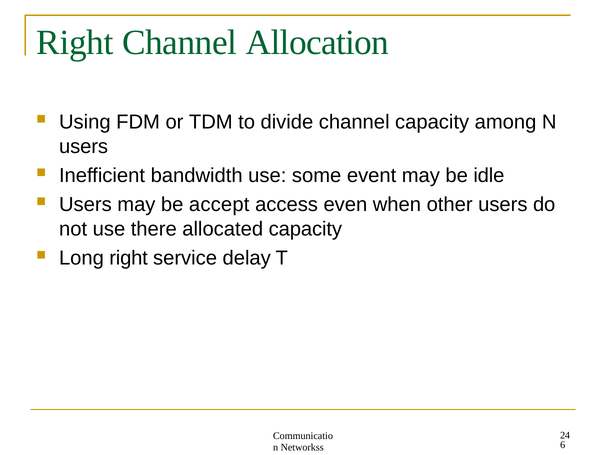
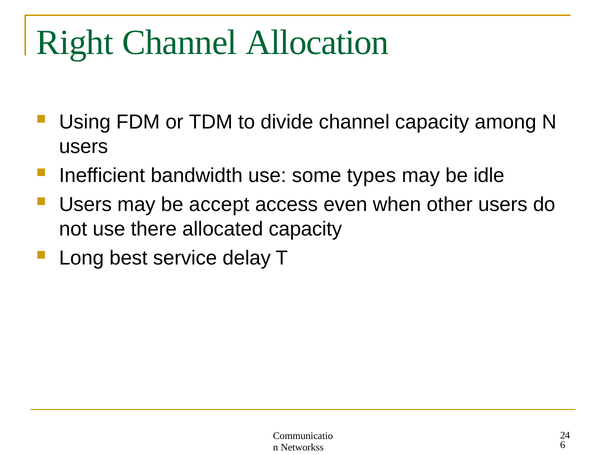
event: event -> types (371, 175)
Long right: right -> best (128, 258)
